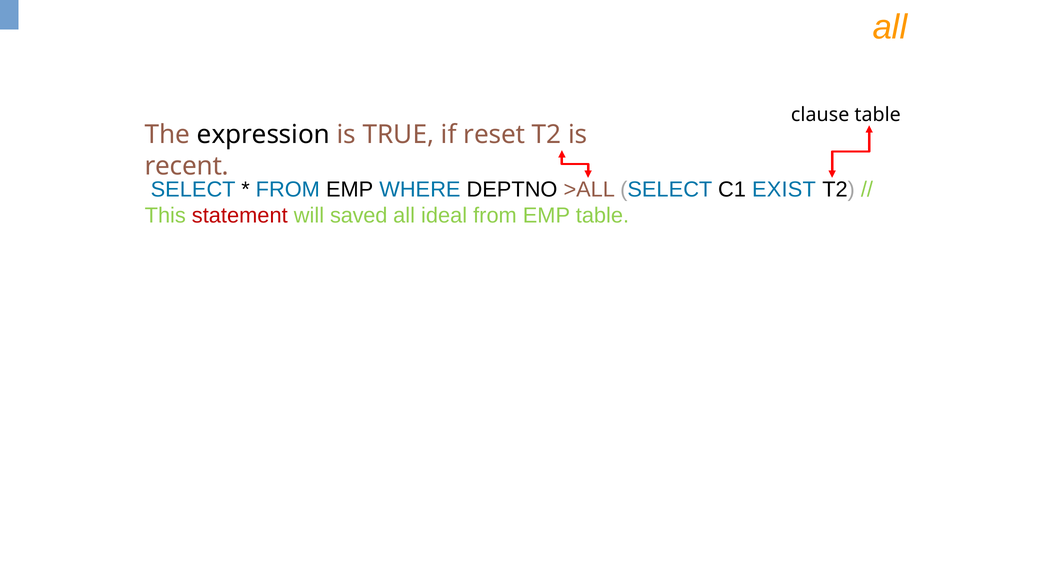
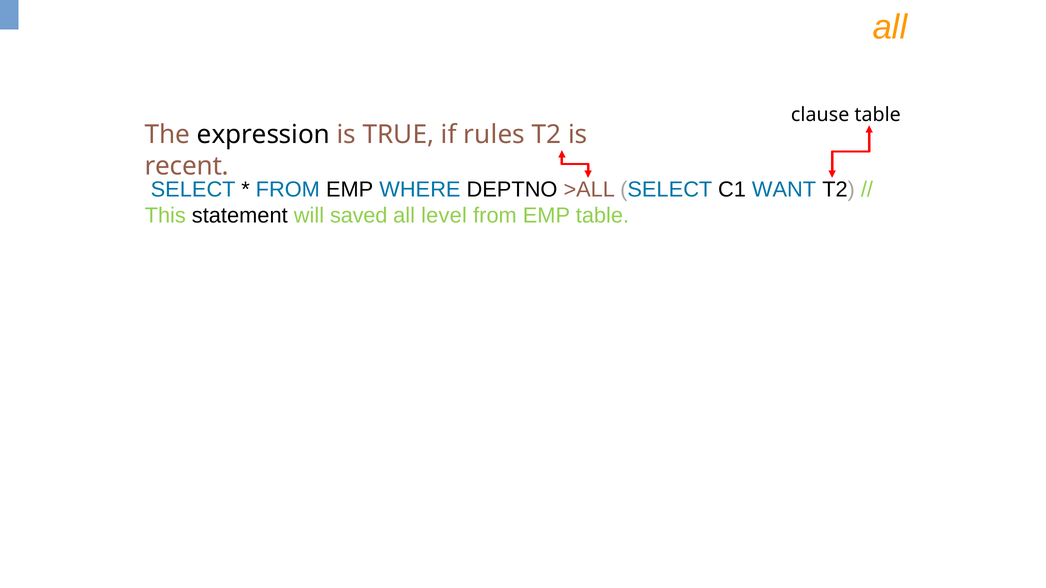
reset: reset -> rules (494, 135)
EXIST: EXIST -> WANT (784, 190)
statement colour: red -> black (240, 216)
ideal: ideal -> level (444, 216)
